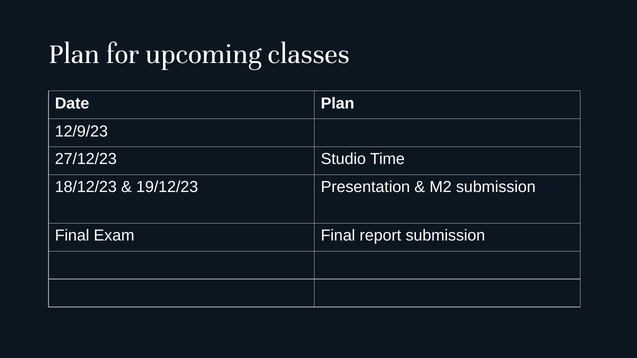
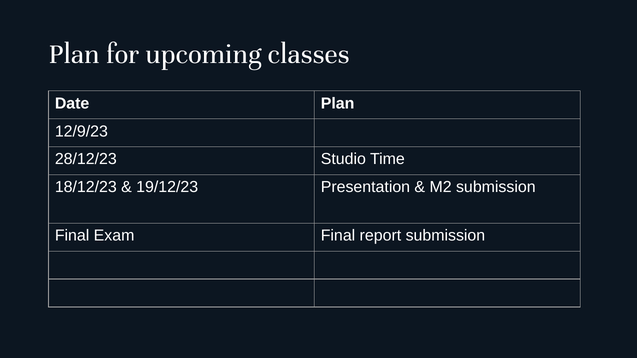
27/12/23: 27/12/23 -> 28/12/23 (86, 159)
